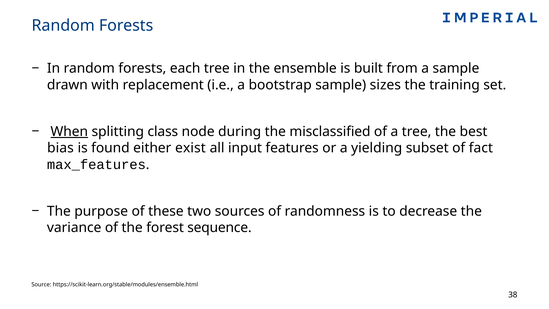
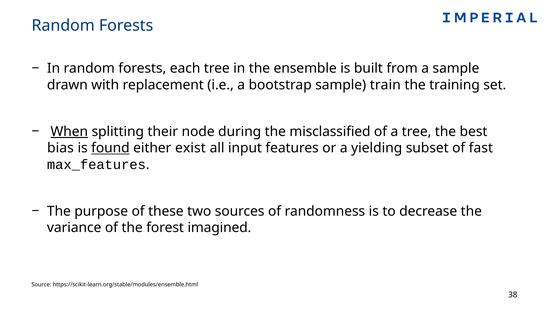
sizes: sizes -> train (385, 85)
class: class -> their (163, 131)
found underline: none -> present (110, 148)
fact: fact -> fast (481, 148)
sequence: sequence -> imagined (219, 228)
